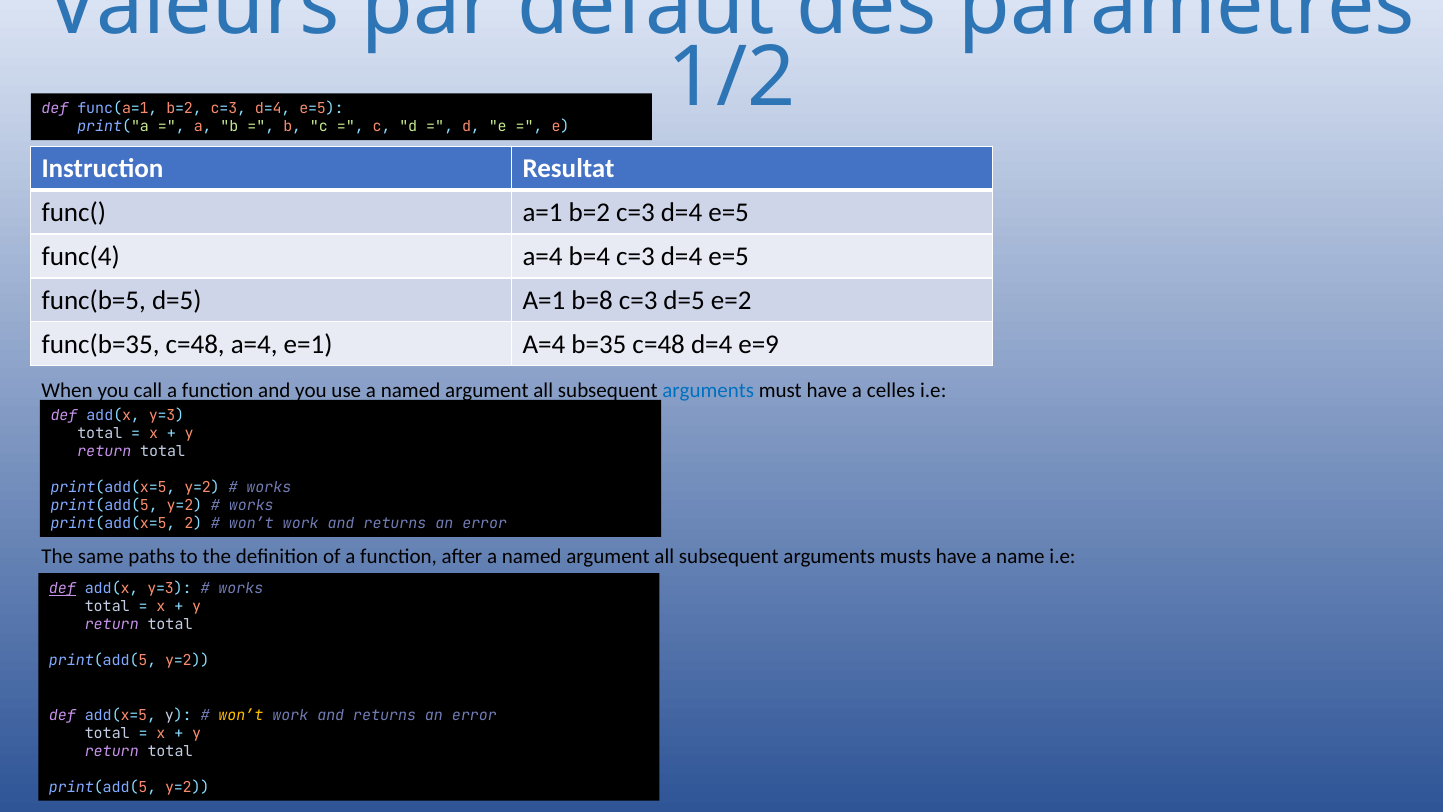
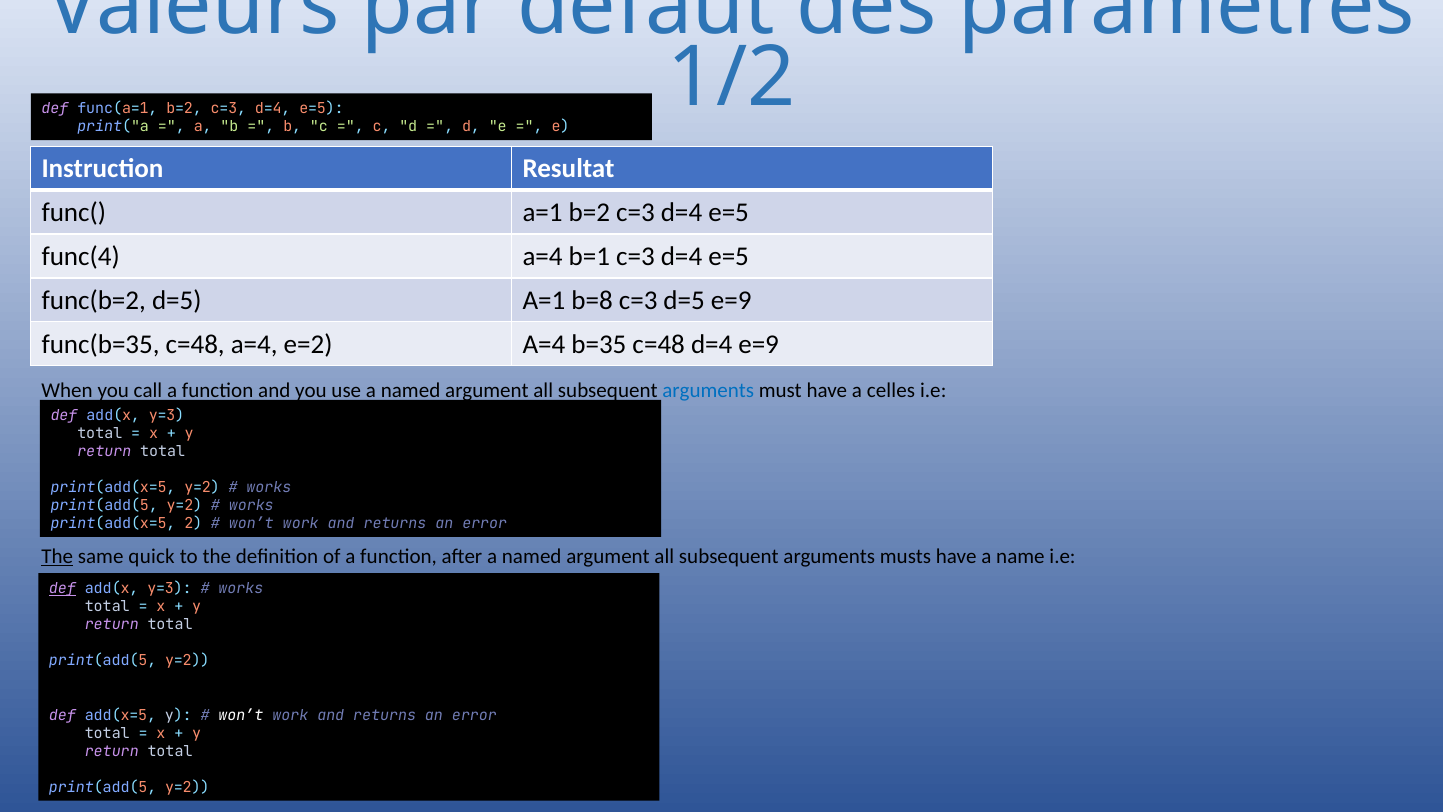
b=4: b=4 -> b=1 (589, 256)
func(b=5: func(b=5 -> func(b=2 (94, 300)
d=5 e=2: e=2 -> e=9 (731, 300)
e=1: e=1 -> e=2 (308, 344)
The underline: none -> present (57, 556)
paths: paths -> quick (152, 556)
won’t colour: yellow -> white (241, 715)
